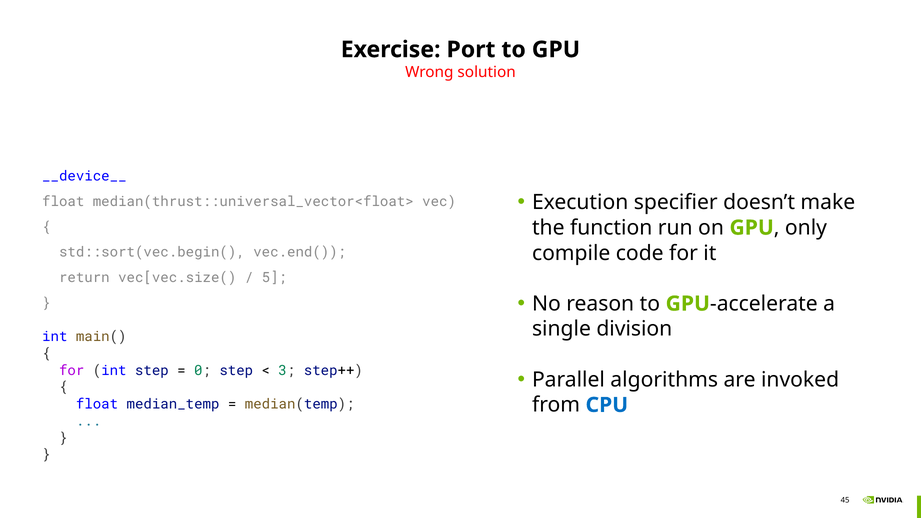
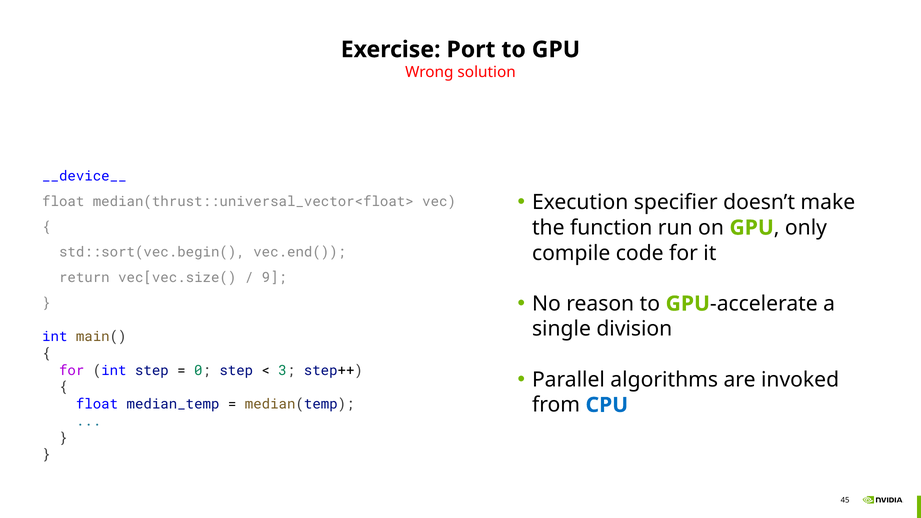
5: 5 -> 9 (274, 278)
